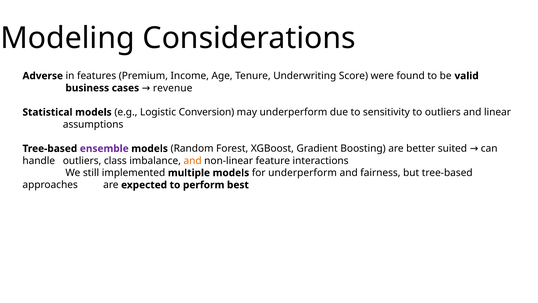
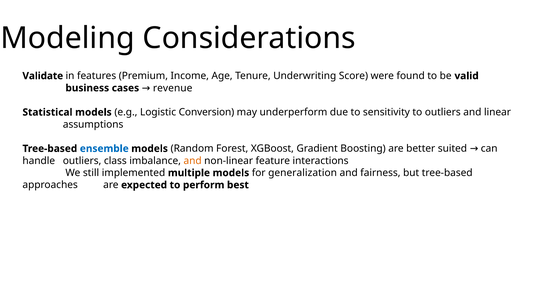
Adverse: Adverse -> Validate (43, 76)
ensemble colour: purple -> blue (104, 148)
for underperform: underperform -> generalization (303, 173)
